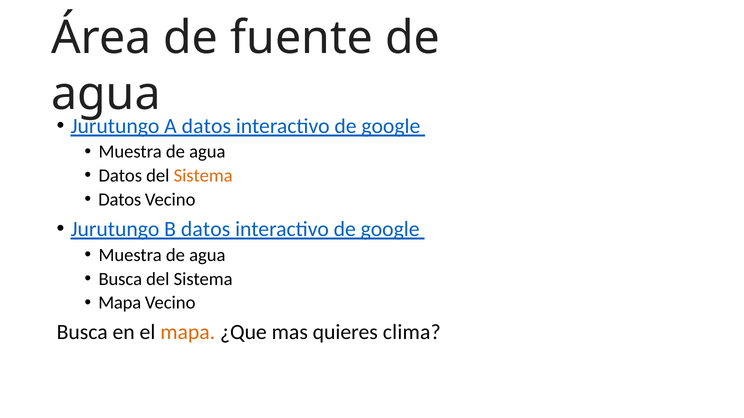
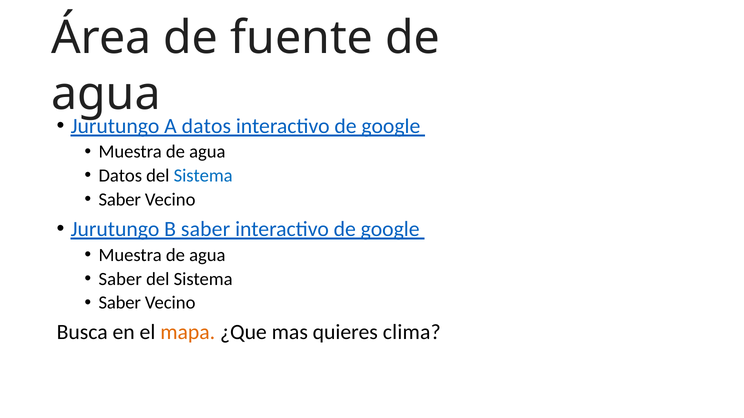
Sistema colour: orange -> blue (203, 176)
Datos: Datos -> Saber (120, 200)
B datos: datos -> saber (206, 230)
Busca: Busca -> Saber (120, 279)
Mapa: Mapa -> Saber (120, 303)
